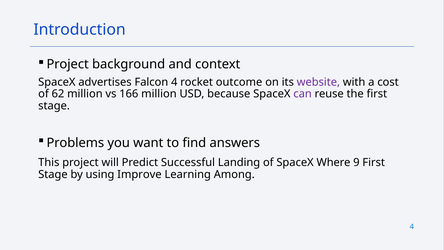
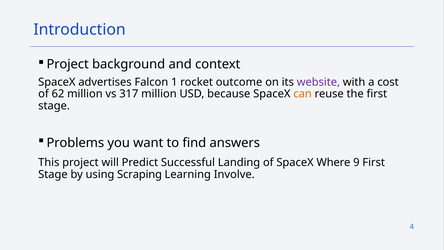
Falcon 4: 4 -> 1 (174, 82)
166: 166 -> 317 (129, 94)
can colour: purple -> orange (303, 94)
Improve: Improve -> Scraping (140, 174)
Among: Among -> Involve (234, 174)
